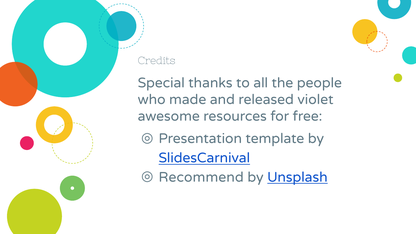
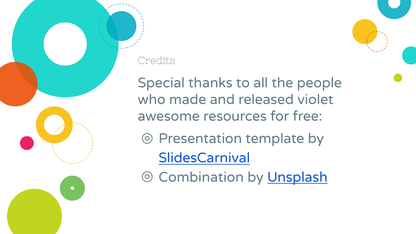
Recommend: Recommend -> Combination (201, 177)
